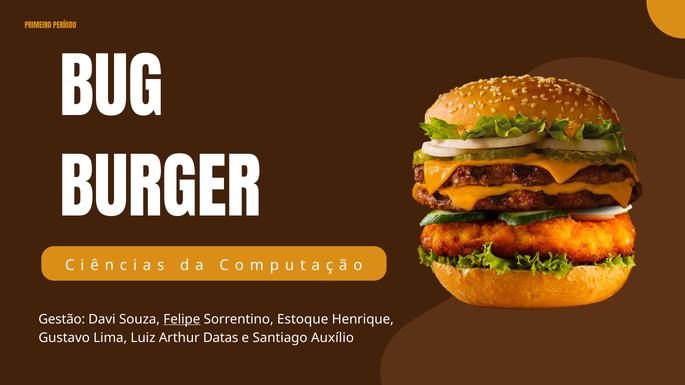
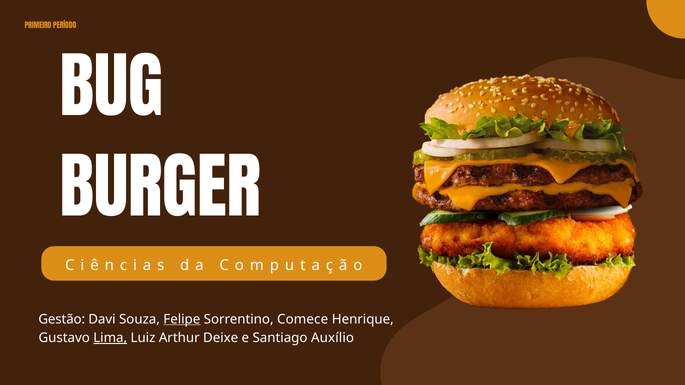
Estoque: Estoque -> Comece (303, 319)
Lima underline: none -> present (110, 338)
Datas: Datas -> Deixe (221, 338)
